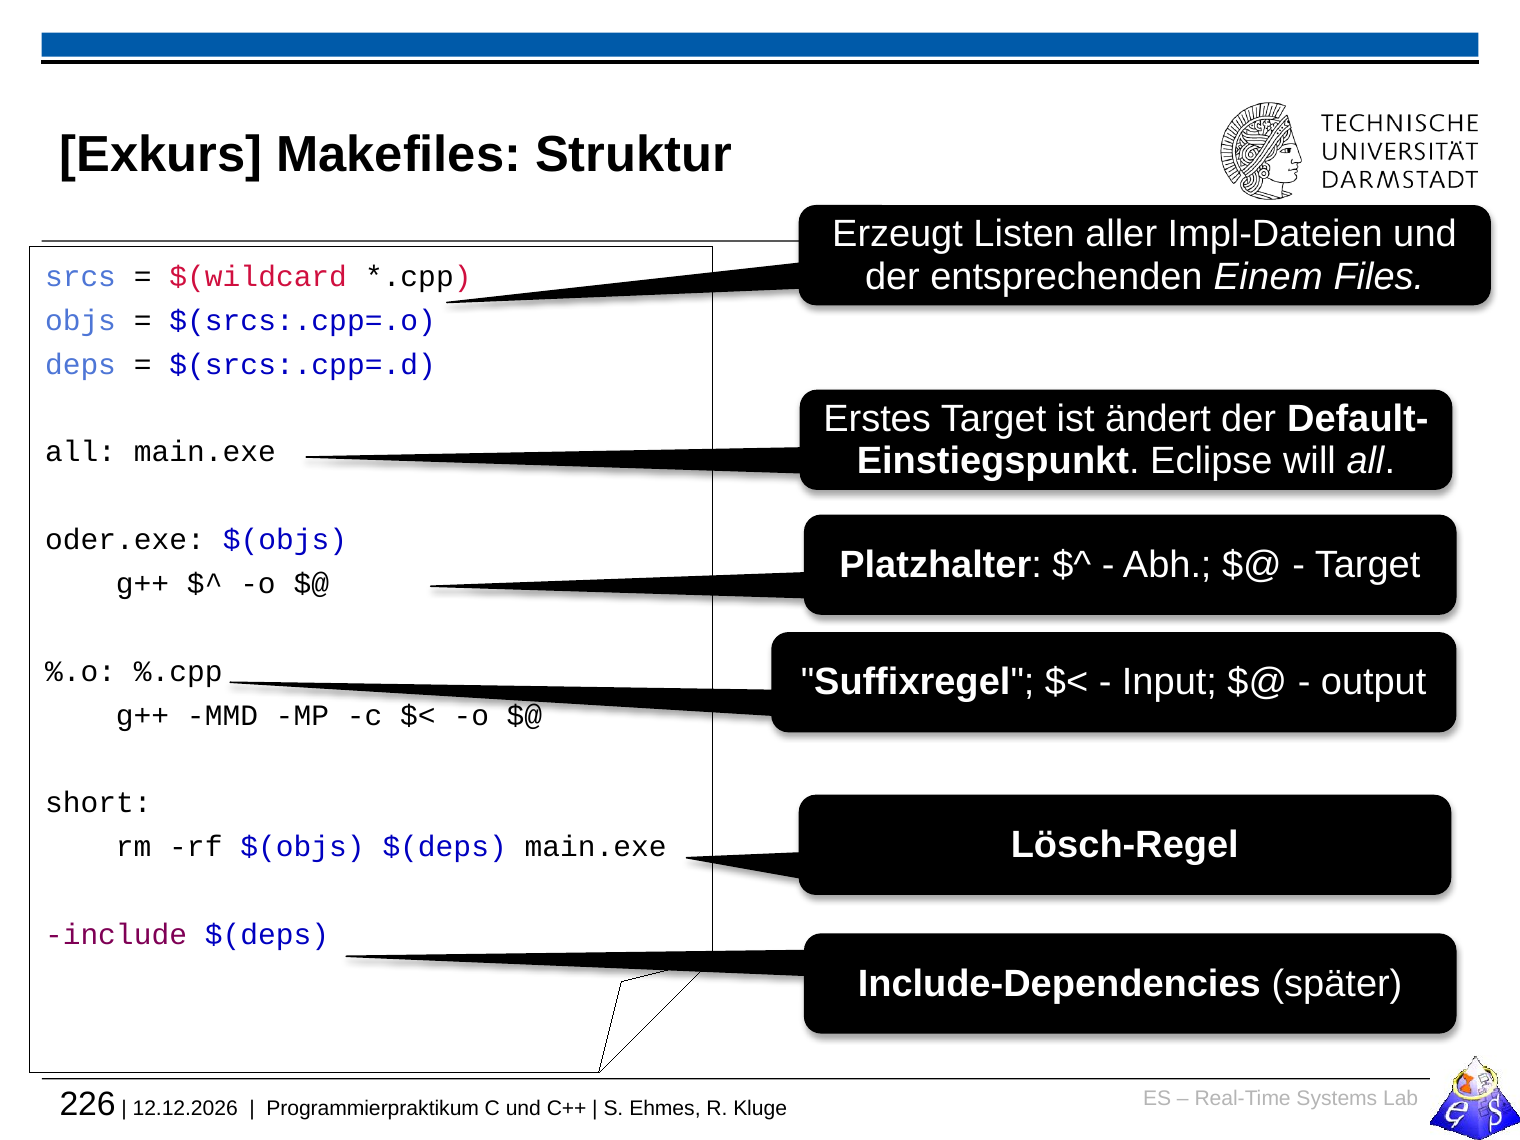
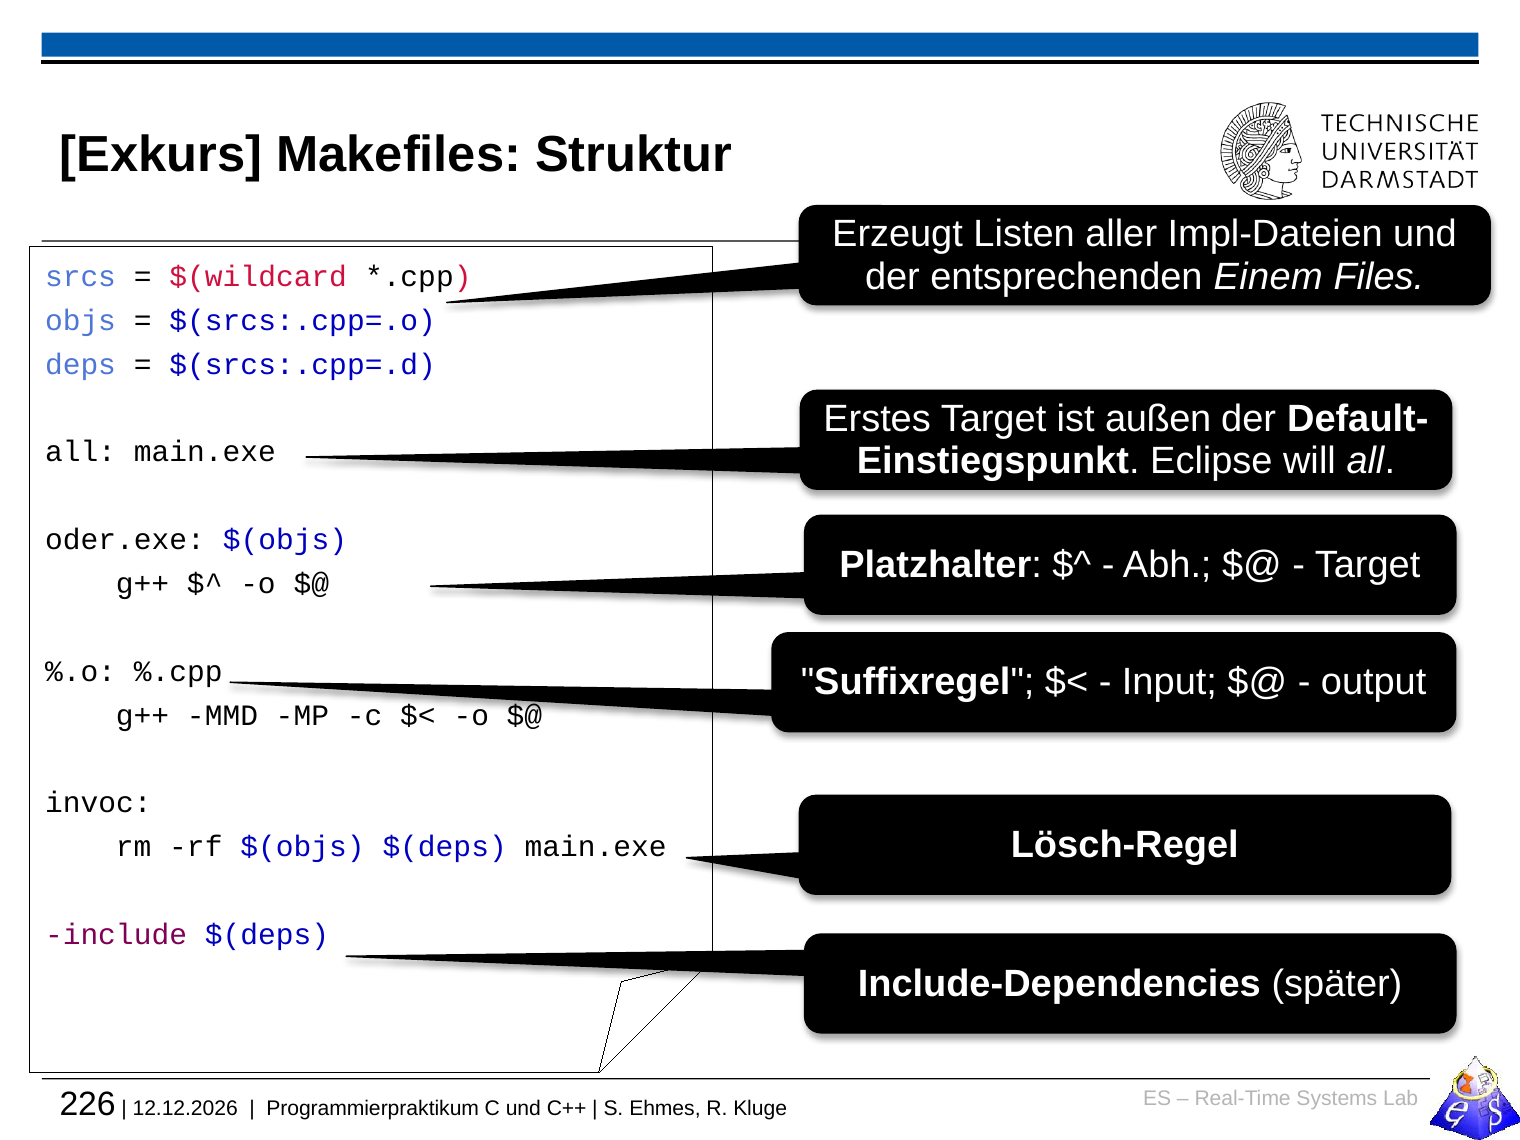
ändert: ändert -> außen (1158, 419)
short: short -> invoc (98, 803)
